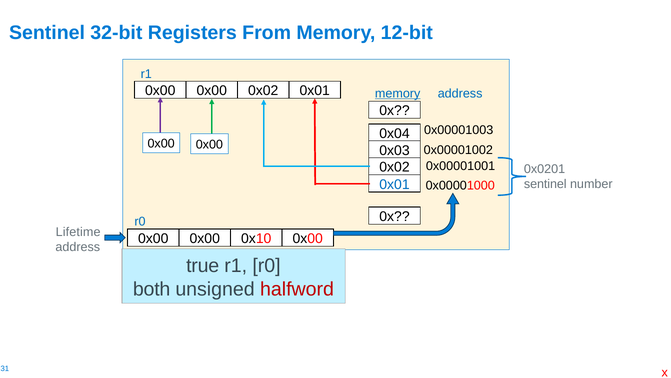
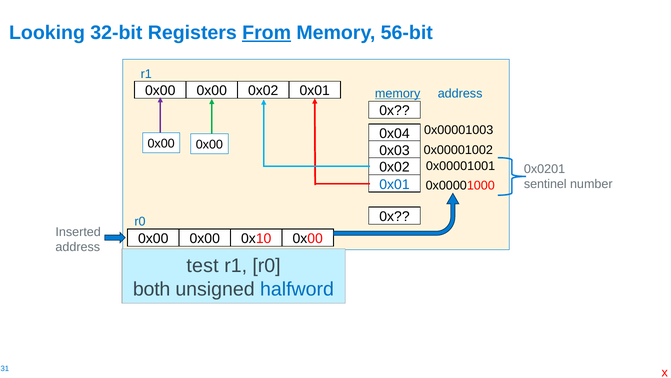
Sentinel: Sentinel -> Looking (47, 33)
From underline: none -> present (267, 33)
12-bit: 12-bit -> 56-bit (407, 33)
Lifetime: Lifetime -> Inserted (78, 232)
true: true -> test (202, 265)
halfword colour: red -> blue (297, 289)
